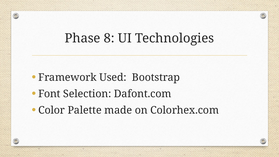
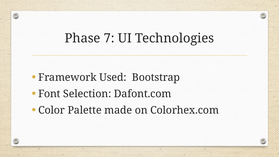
8: 8 -> 7 (109, 38)
